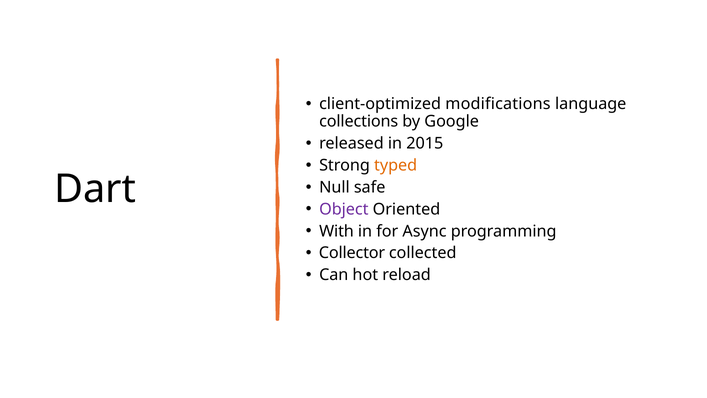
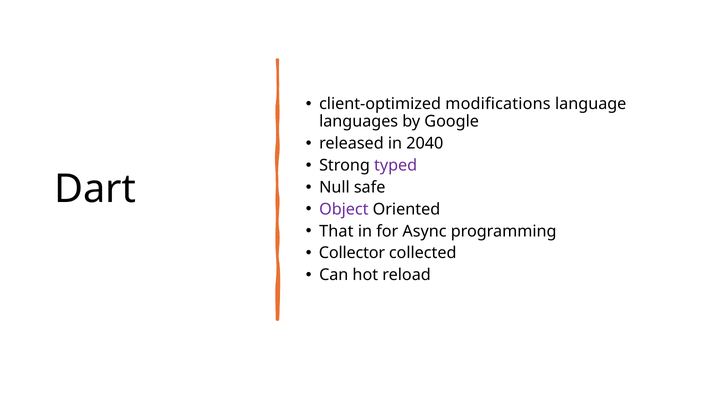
collections: collections -> languages (359, 121)
2015: 2015 -> 2040 (425, 143)
typed colour: orange -> purple (396, 165)
With: With -> That (336, 231)
